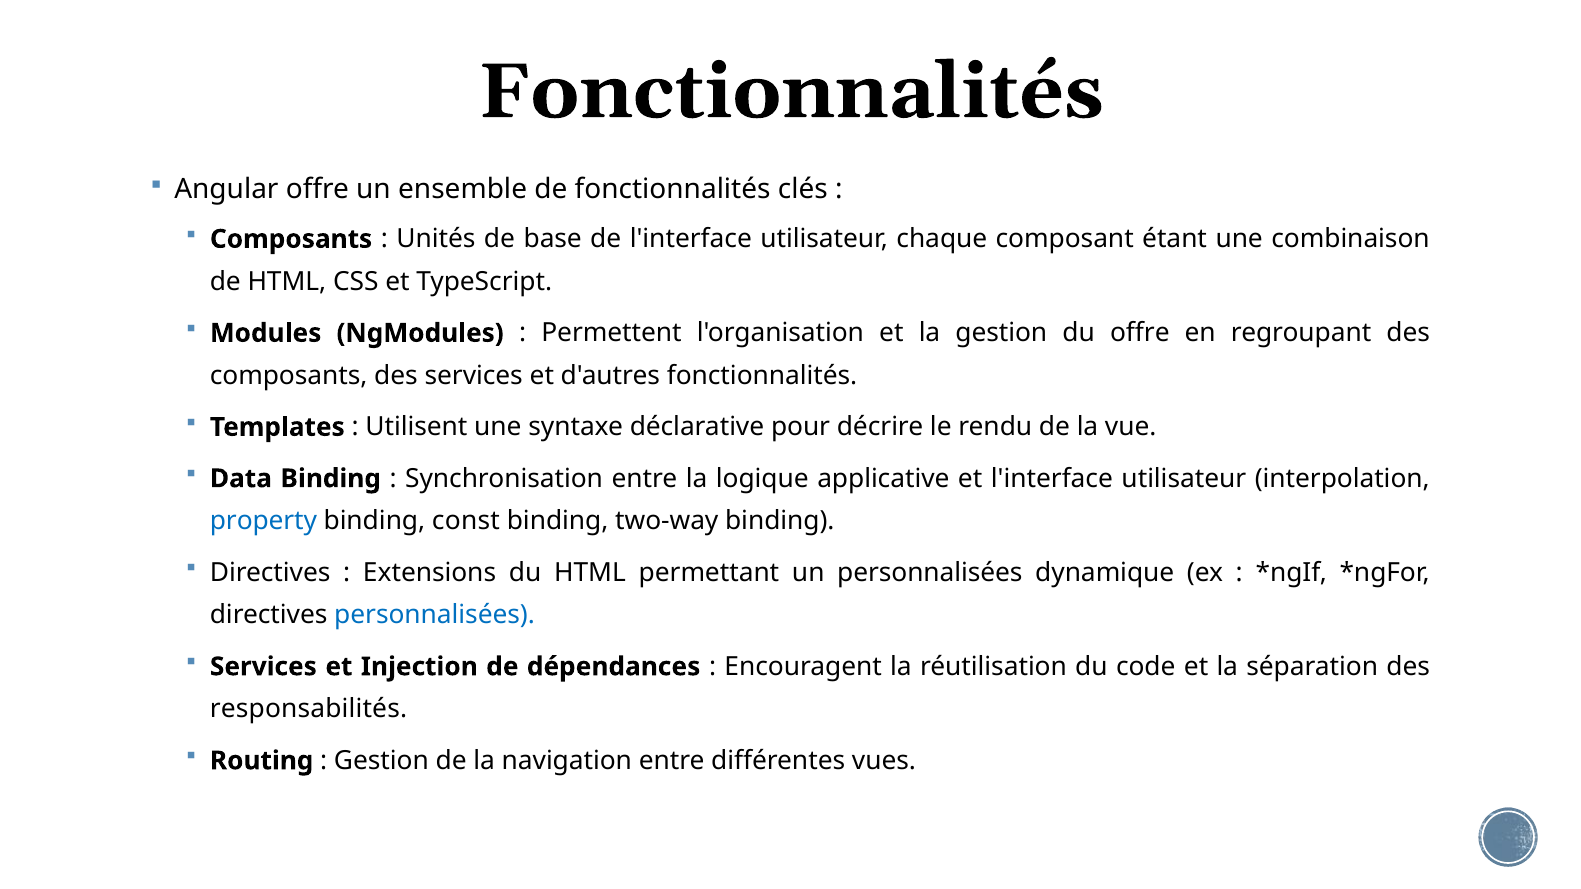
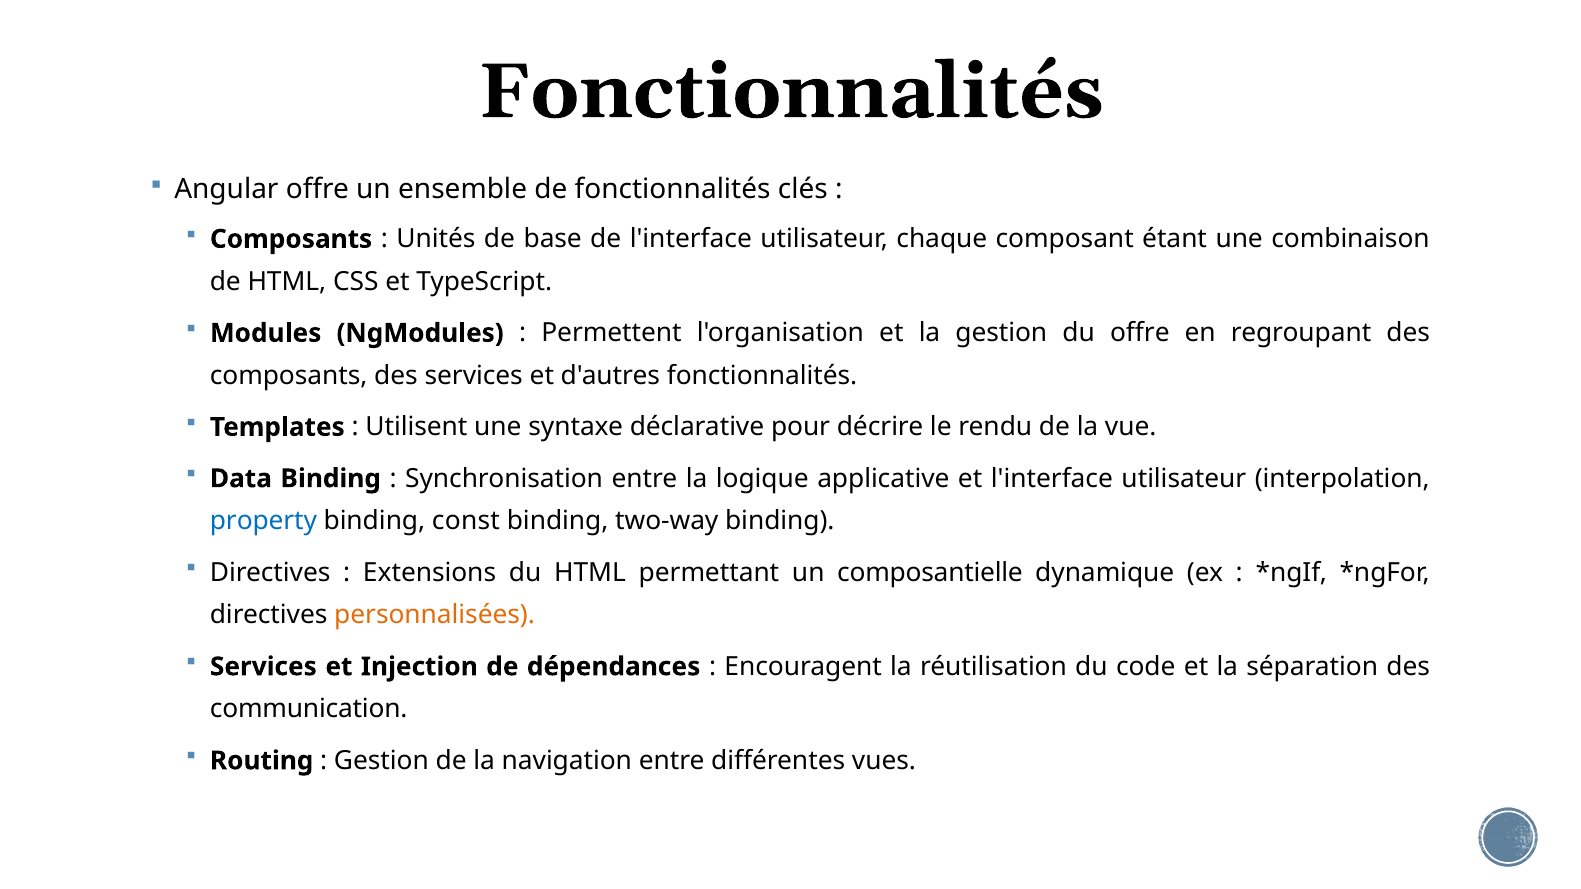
un personnalisées: personnalisées -> composantielle (930, 573)
personnalisées colour: blue -> orange (435, 615)
responsabilités: responsabilités -> communication (309, 709)
